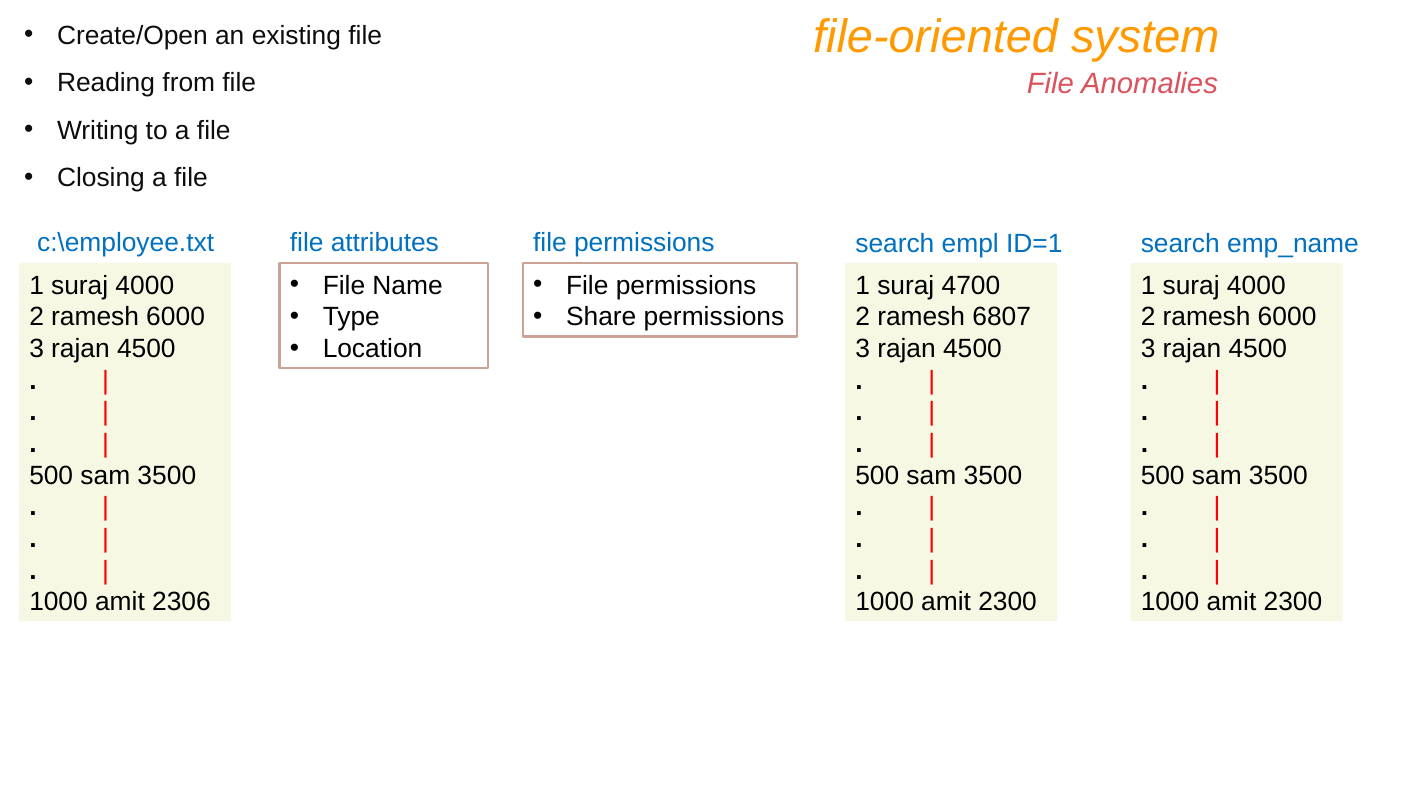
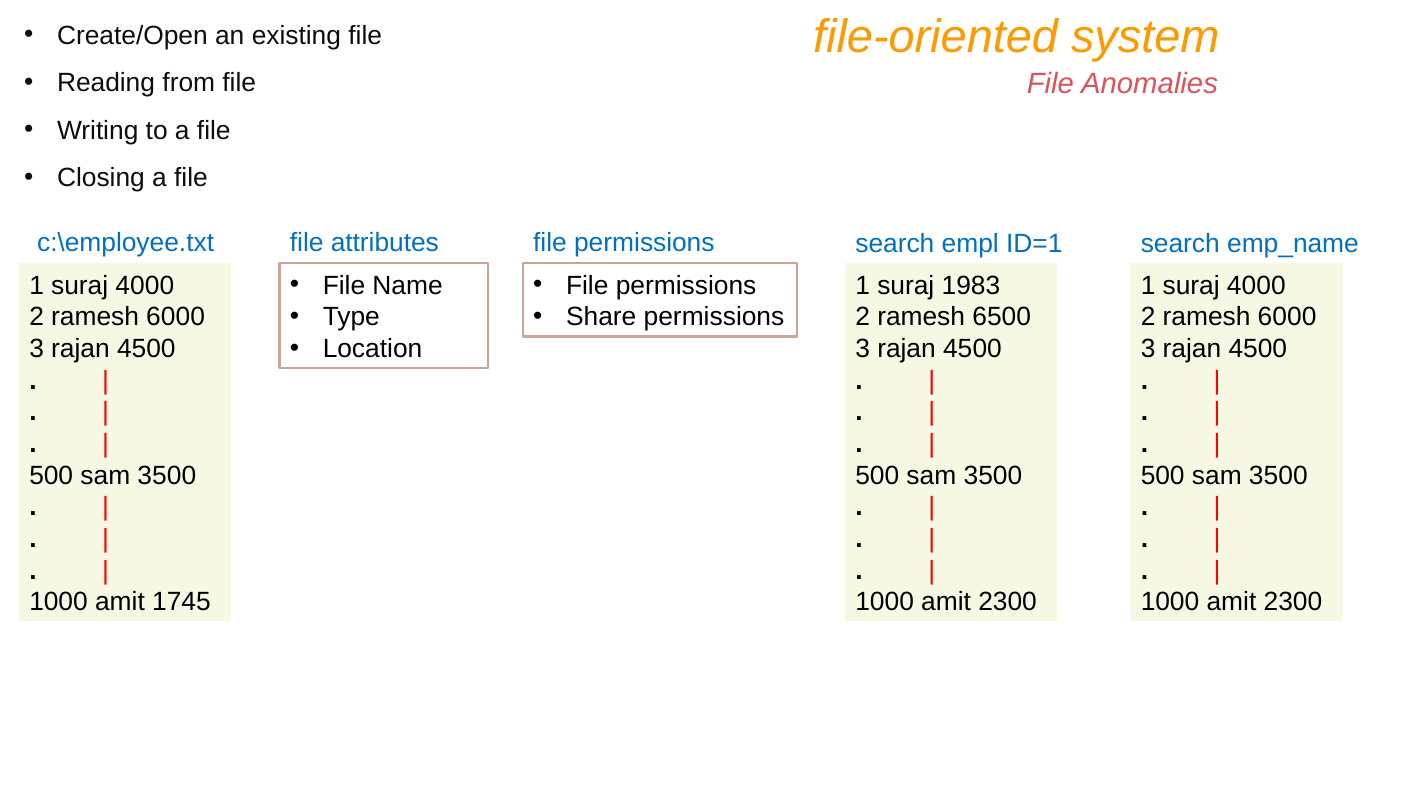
4700: 4700 -> 1983 (971, 286)
6807: 6807 -> 6500 (1002, 317)
2306: 2306 -> 1745 (181, 602)
